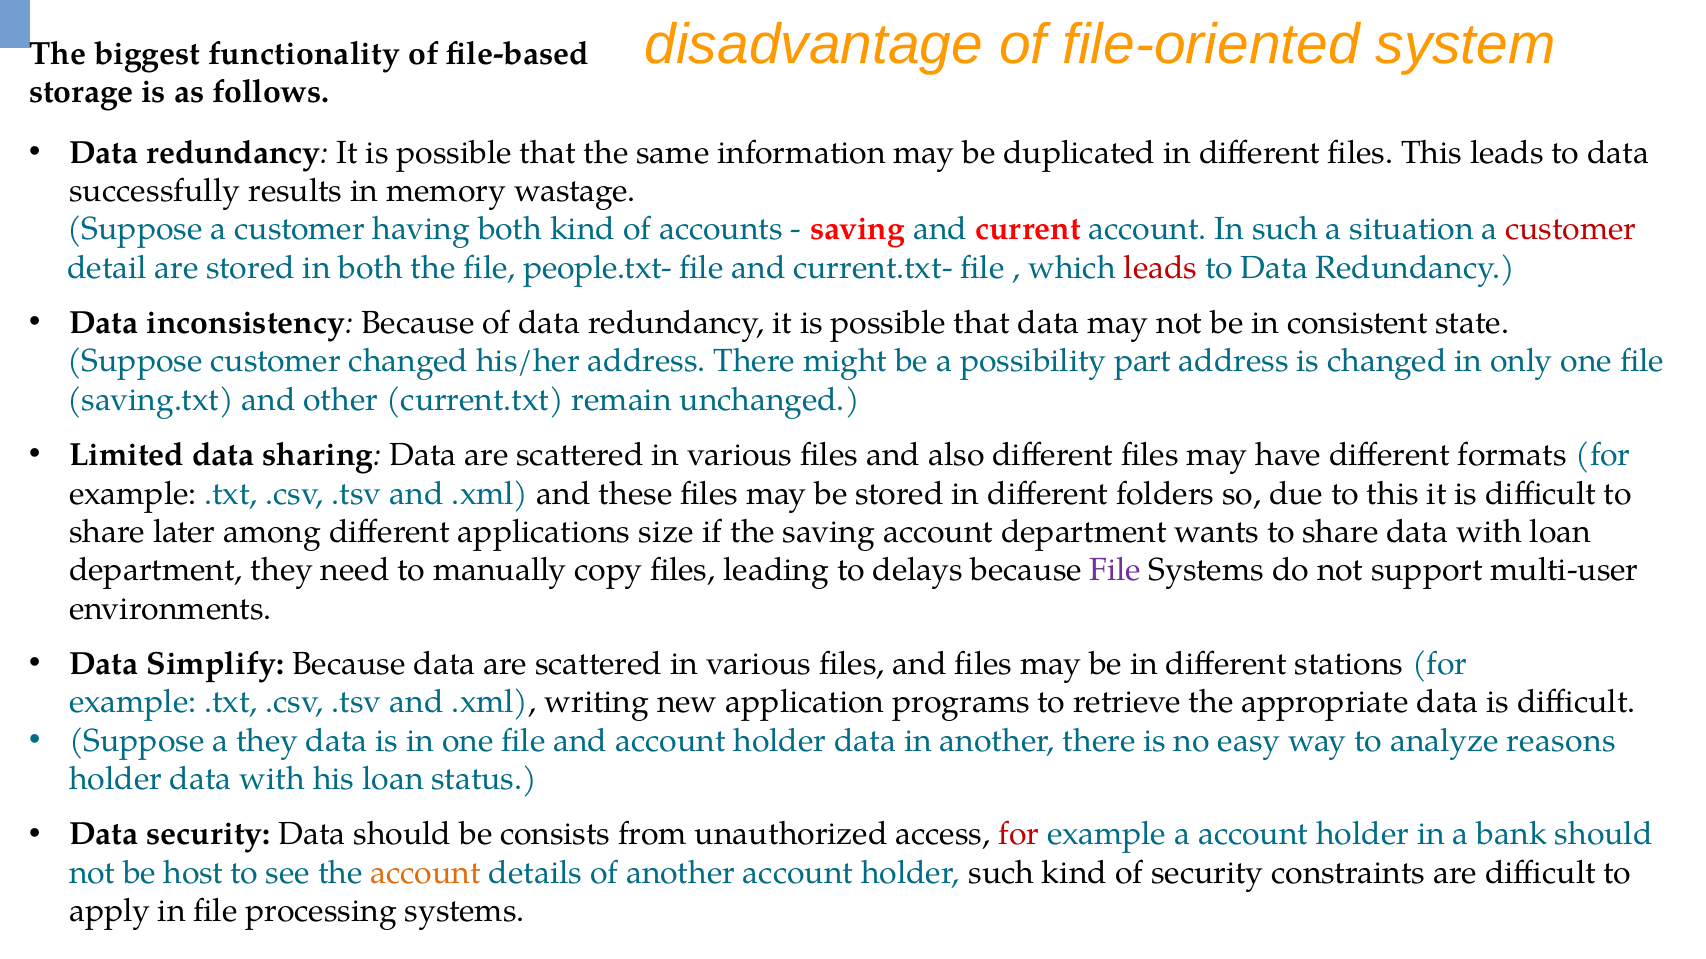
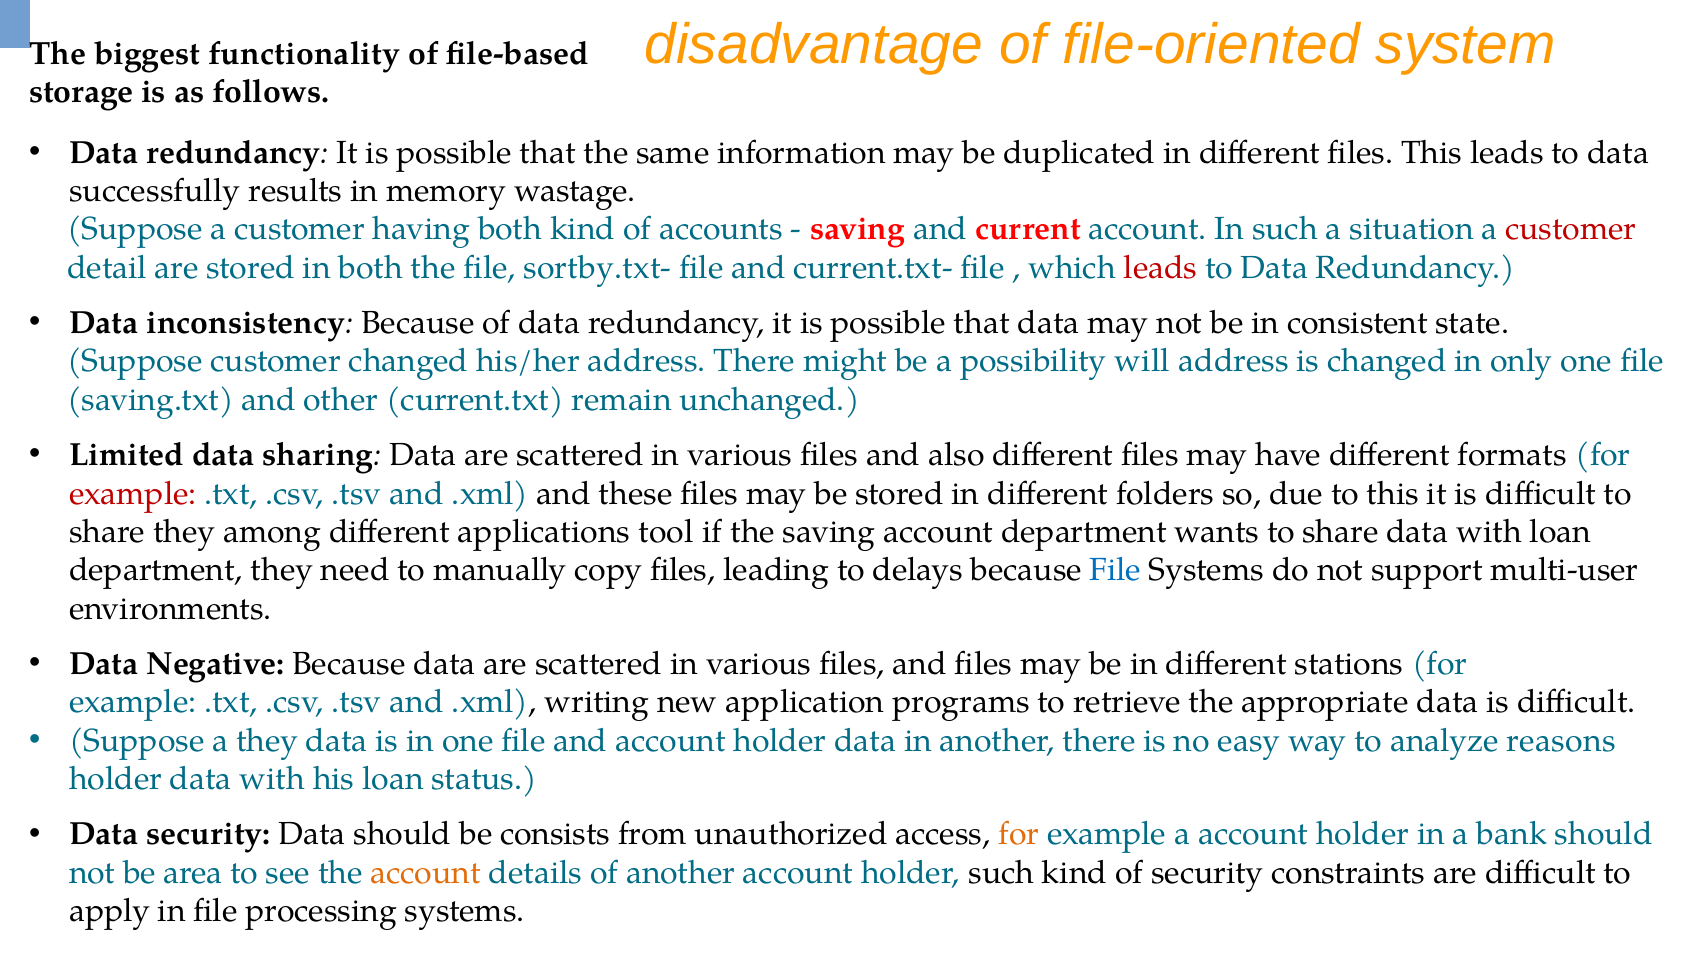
people.txt-: people.txt- -> sortby.txt- (597, 268)
part: part -> will (1142, 362)
example colour: black -> red (133, 494)
share later: later -> they (184, 532)
size: size -> tool (666, 532)
File colour: purple -> blue (1116, 571)
Simplify: Simplify -> Negative (216, 664)
for colour: red -> orange (1019, 835)
host: host -> area (193, 873)
